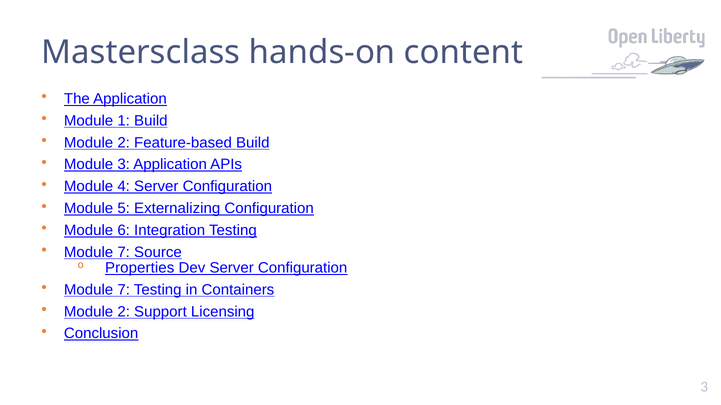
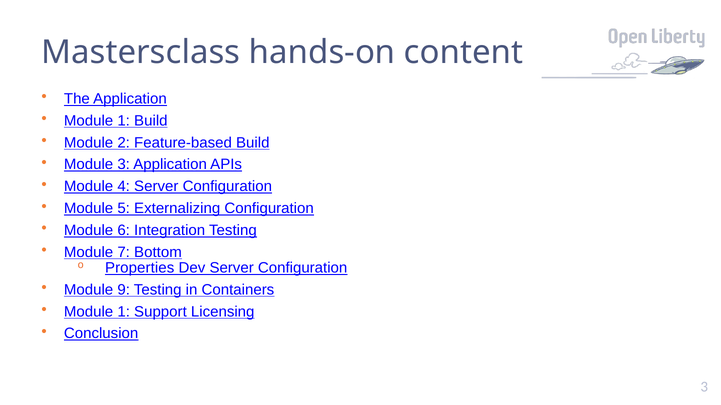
Source: Source -> Bottom (158, 253)
7: 7 -> 9 (124, 290)
2: 2 -> 1 (124, 312)
